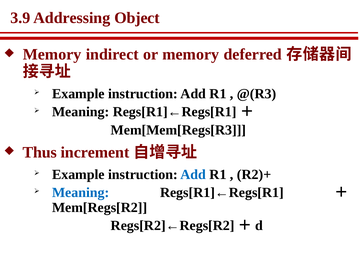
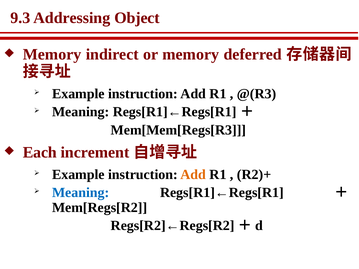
3.9: 3.9 -> 9.3 (20, 18)
Thus: Thus -> Each (40, 152)
Add colour: blue -> orange (193, 175)
